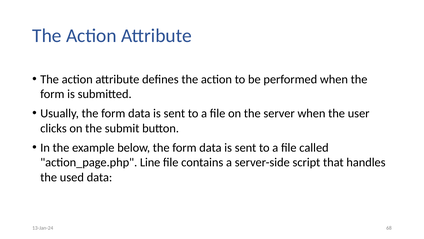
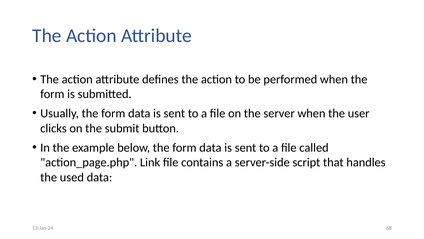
Line: Line -> Link (150, 162)
